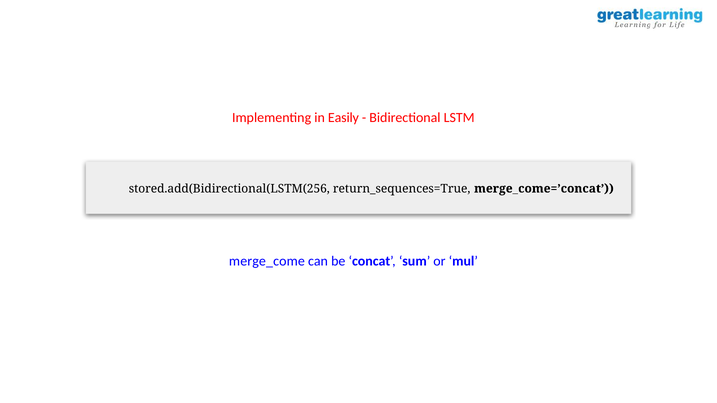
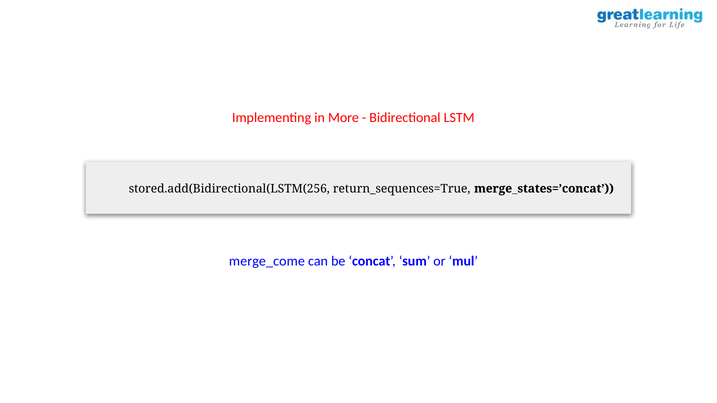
Easily: Easily -> More (343, 118)
merge_come=’concat: merge_come=’concat -> merge_states=’concat (544, 189)
